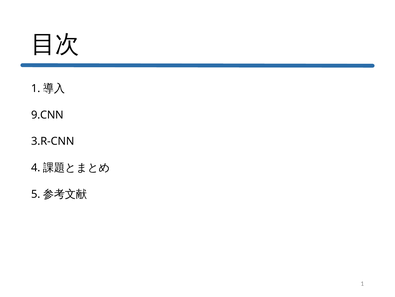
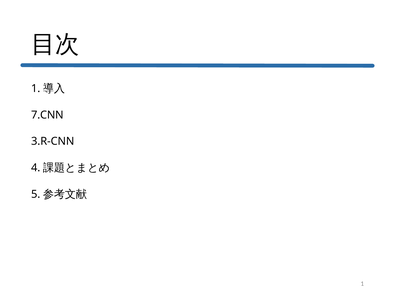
9.CNN: 9.CNN -> 7.CNN (47, 115)
